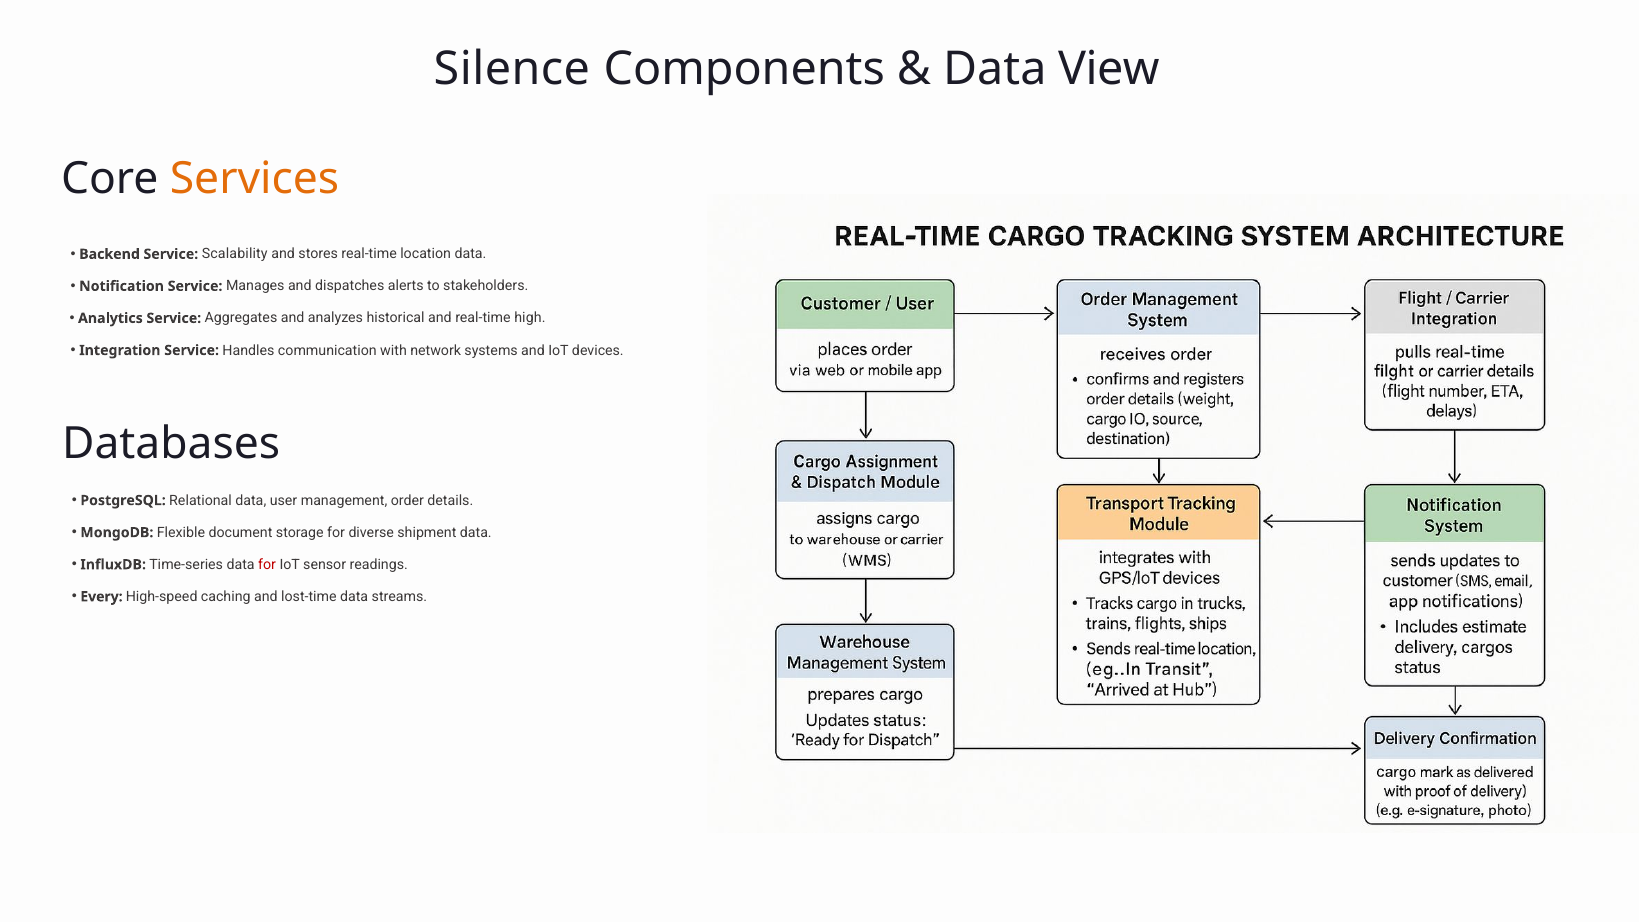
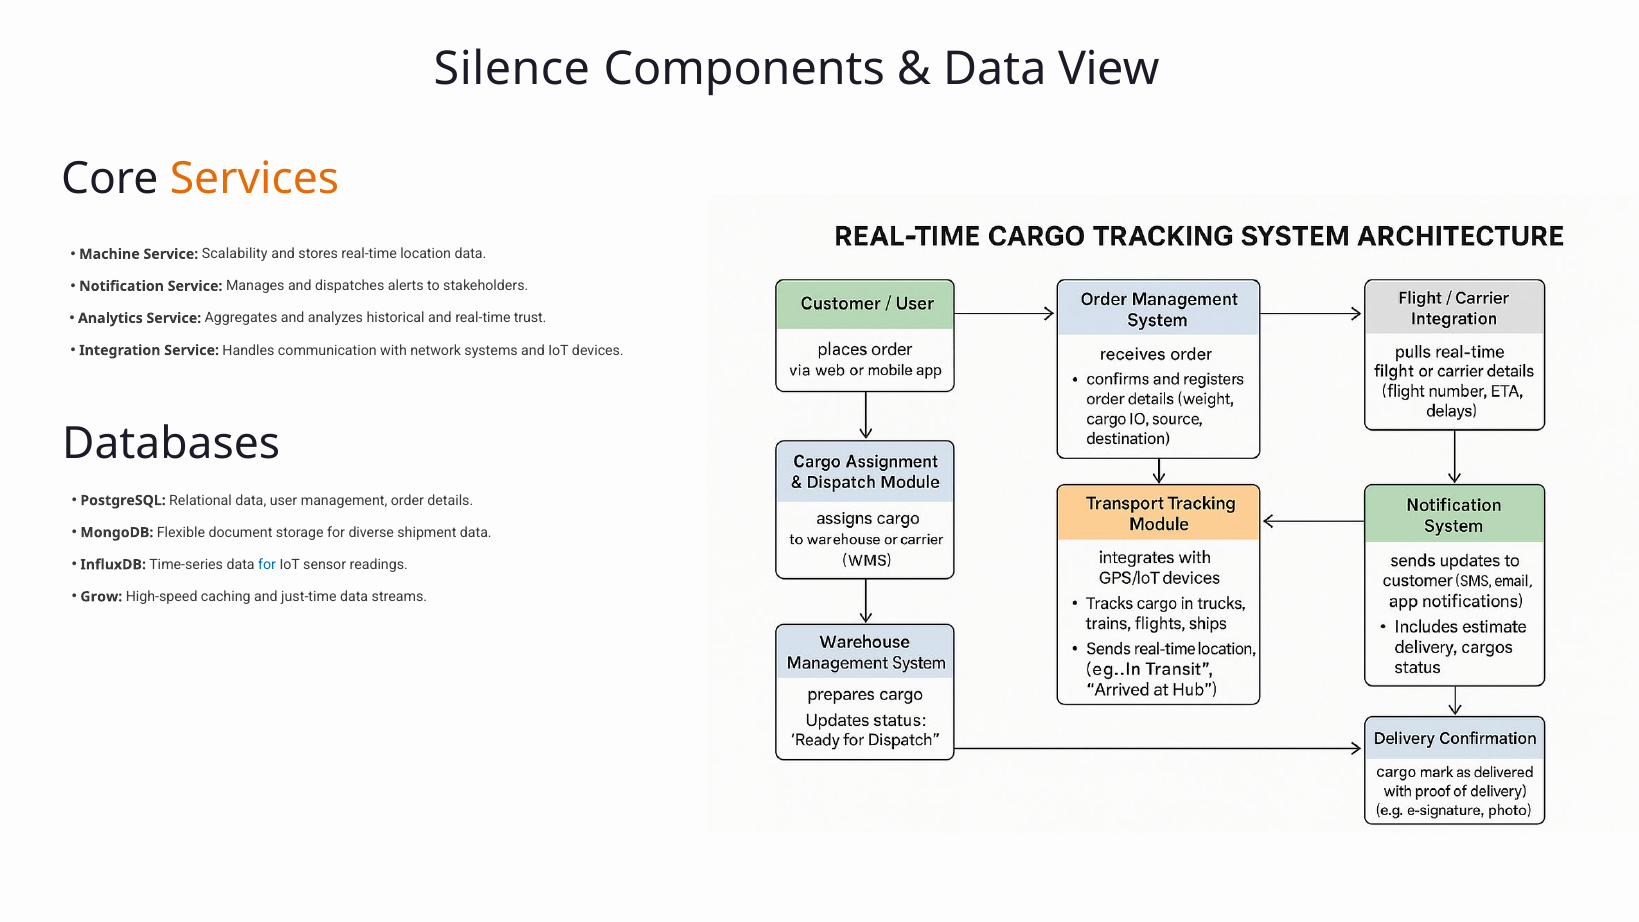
Backend: Backend -> Machine (109, 254)
high: high -> trust (530, 318)
for colour: red -> blue (267, 565)
Every: Every -> Grow (101, 597)
lost-time: lost-time -> just-time (309, 597)
